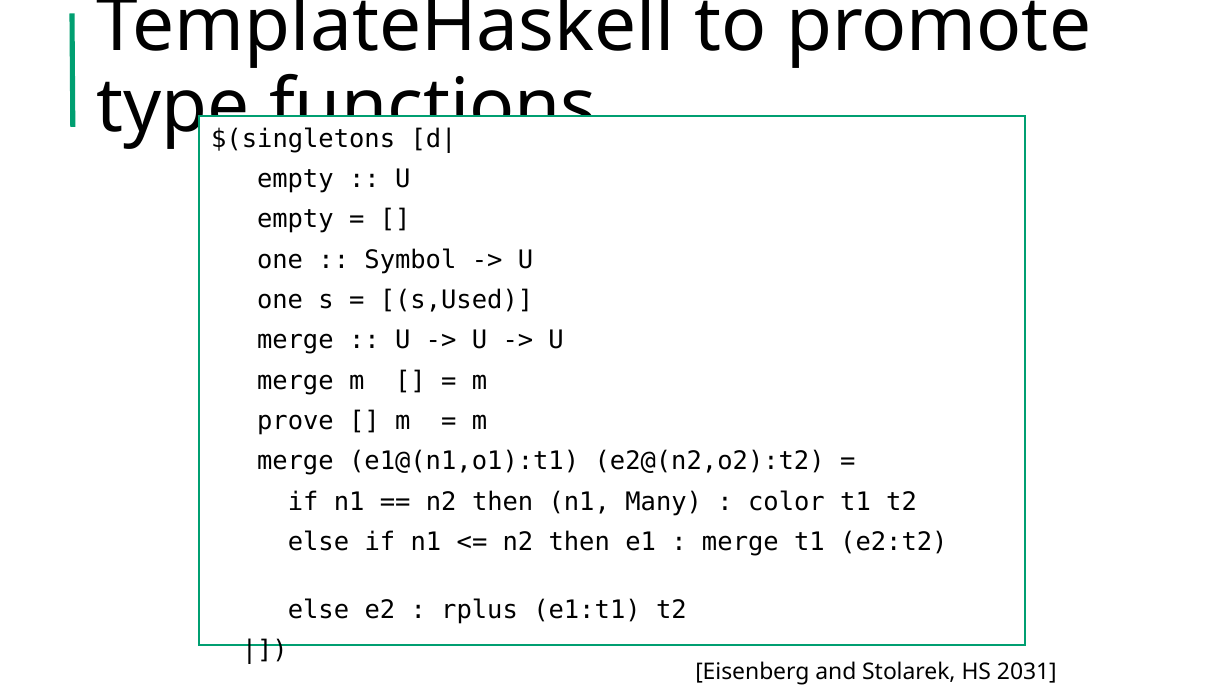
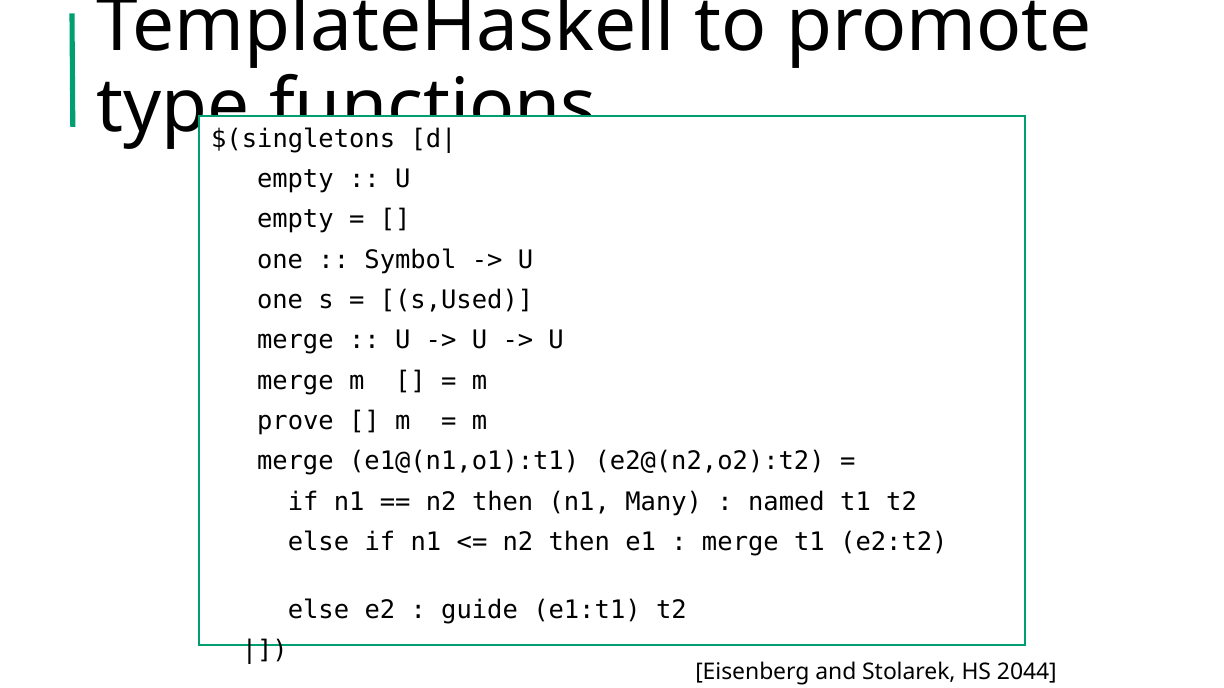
color: color -> named (786, 502)
rplus: rplus -> guide (480, 610)
2031: 2031 -> 2044 (1027, 673)
